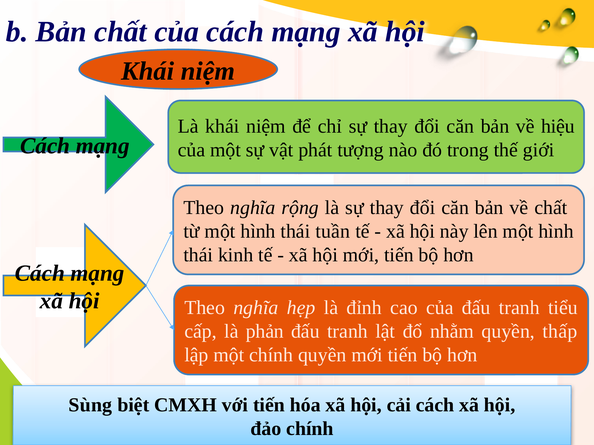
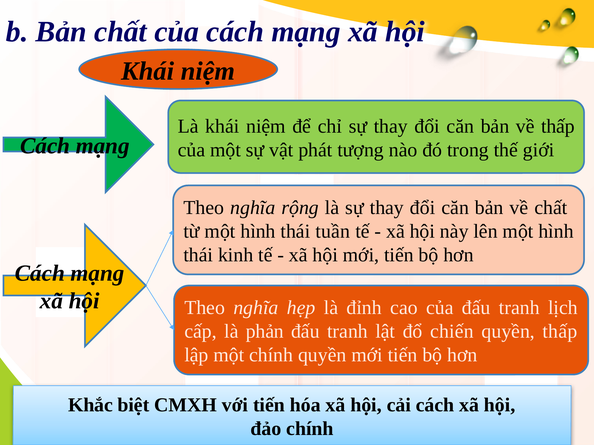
về hiệu: hiệu -> thấp (558, 126)
tiểu: tiểu -> lịch (563, 308)
nhằm: nhằm -> chiến (452, 332)
Sùng: Sùng -> Khắc (91, 405)
